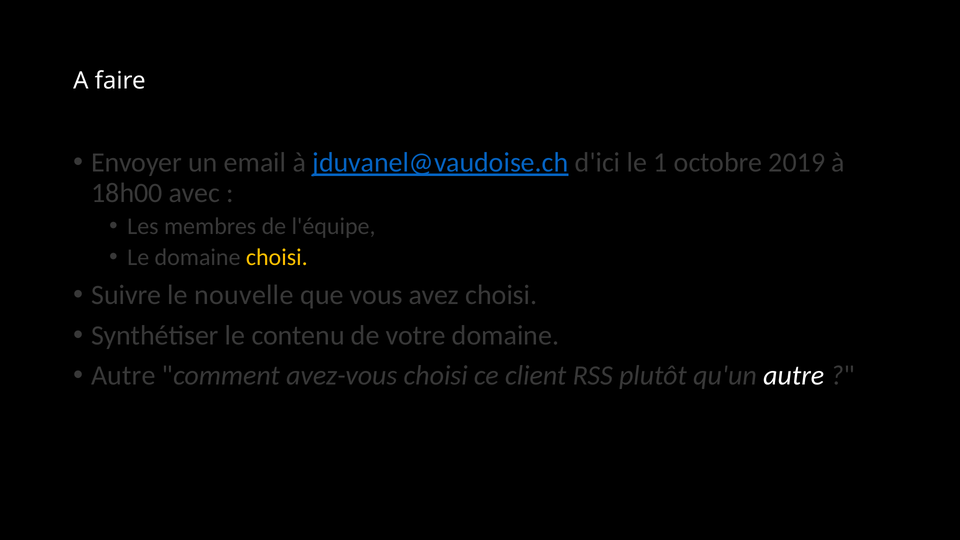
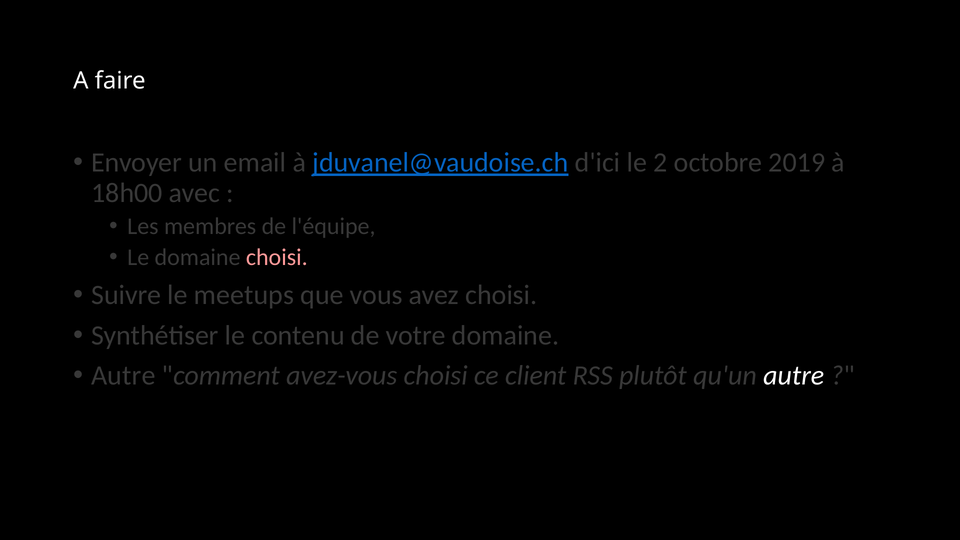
1: 1 -> 2 (660, 163)
choisi colour: yellow -> pink (277, 257)
nouvelle: nouvelle -> meetups (244, 295)
